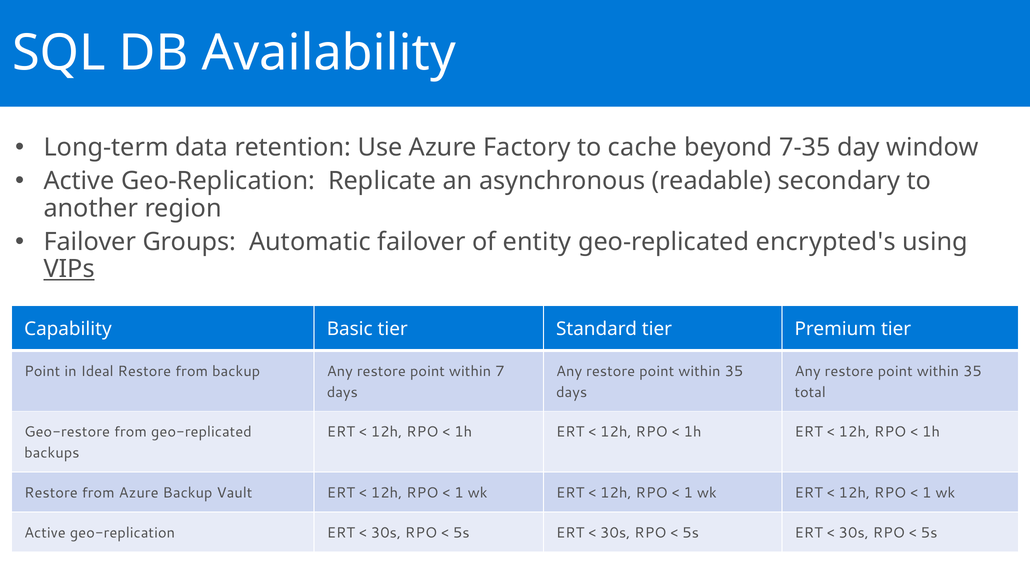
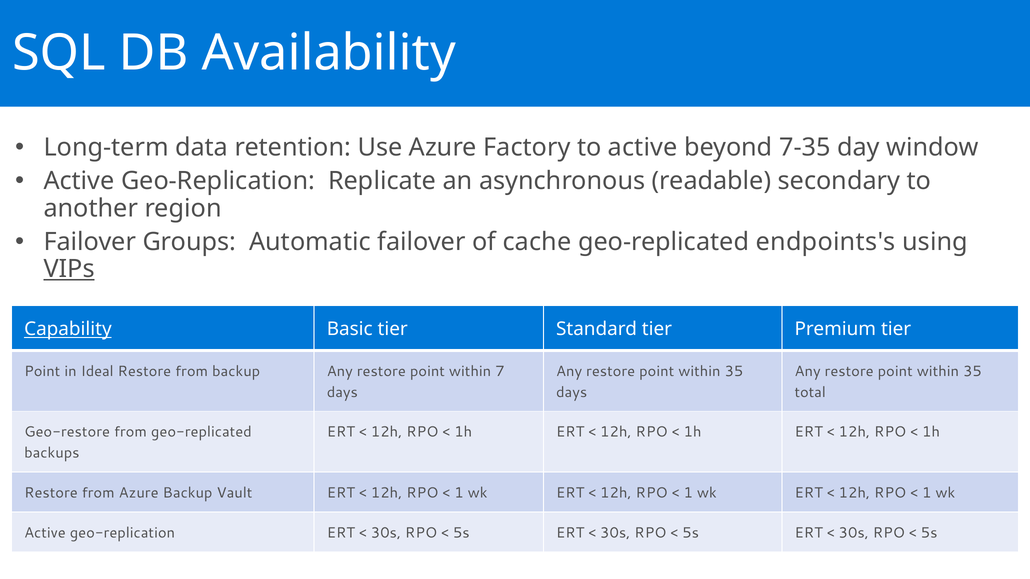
to cache: cache -> active (643, 148)
entity: entity -> cache (537, 242)
encrypted's: encrypted's -> endpoints's (826, 242)
Capability underline: none -> present (68, 329)
